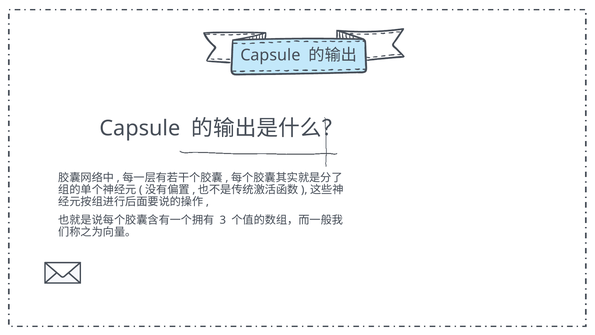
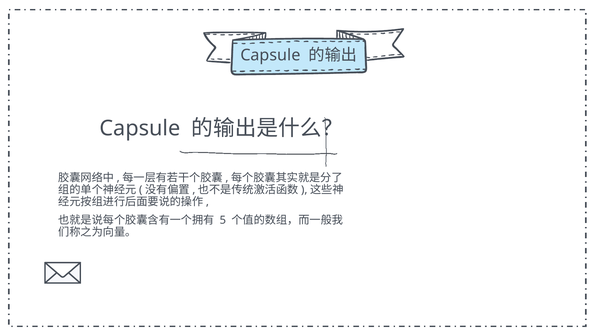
3: 3 -> 5 (223, 220)
